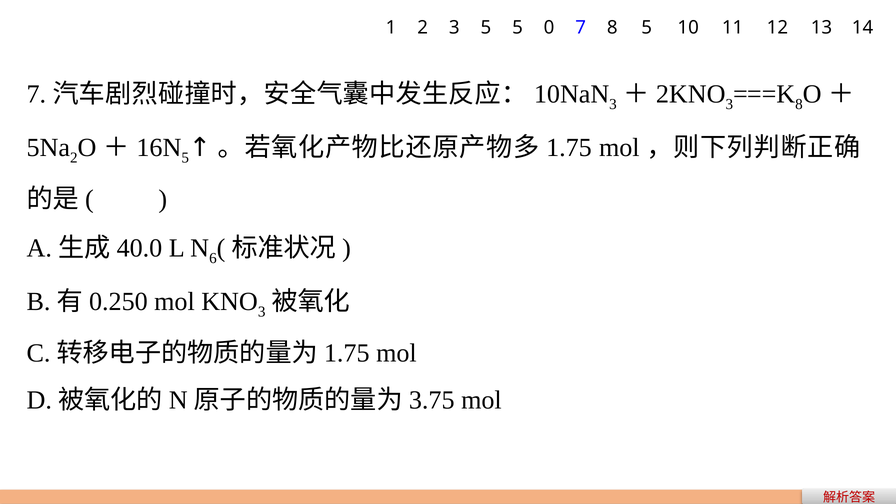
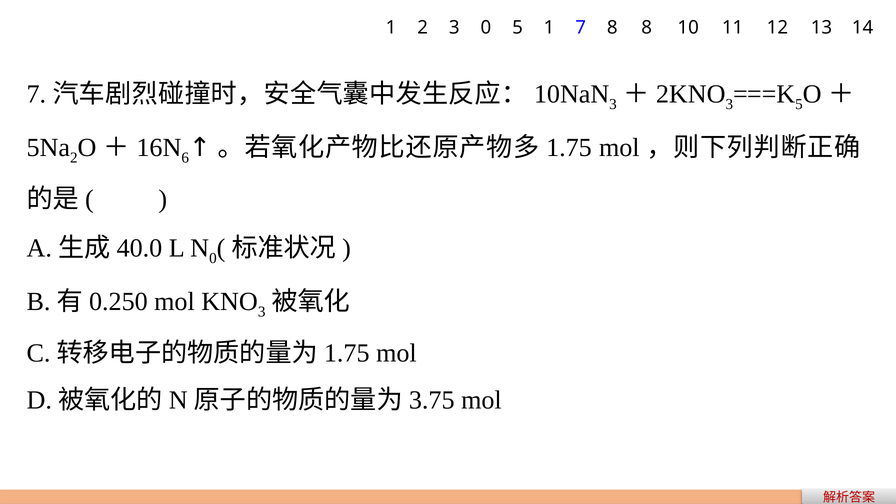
3 5: 5 -> 0 (486, 27)
5 0: 0 -> 1 (549, 27)
8 5: 5 -> 8 (647, 27)
8: 8 -> 5 (799, 104)
5: 5 -> 6 (185, 158)
6: 6 -> 0 (213, 259)
